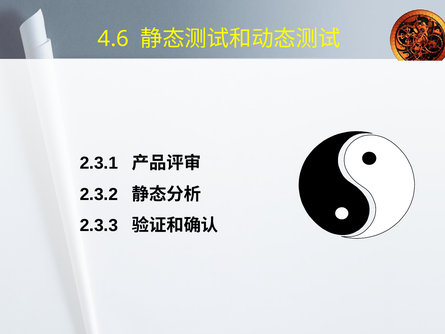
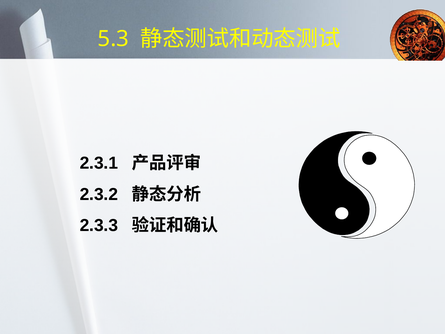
4.6: 4.6 -> 5.3 (113, 39)
